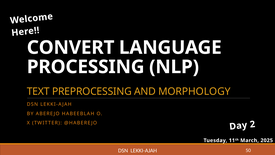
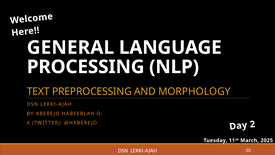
CONVERT: CONVERT -> GENERAL (70, 47)
